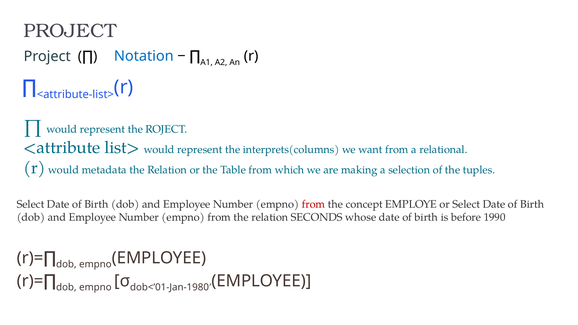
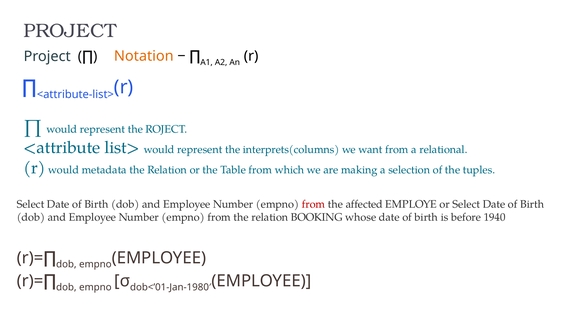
Notation colour: blue -> orange (144, 56)
concept: concept -> affected (364, 204)
SECONDS: SECONDS -> BOOKING (317, 217)
1990: 1990 -> 1940 (495, 217)
